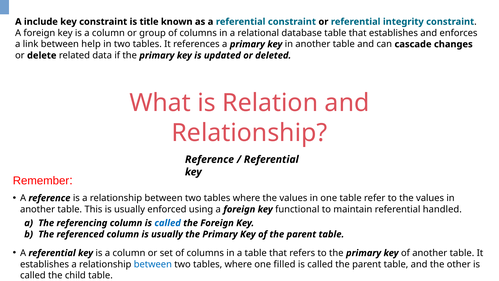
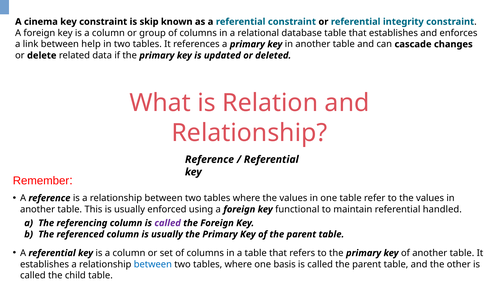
include: include -> cinema (41, 22)
title: title -> skip (149, 22)
called colour: blue -> purple (168, 223)
filled: filled -> basis (285, 264)
